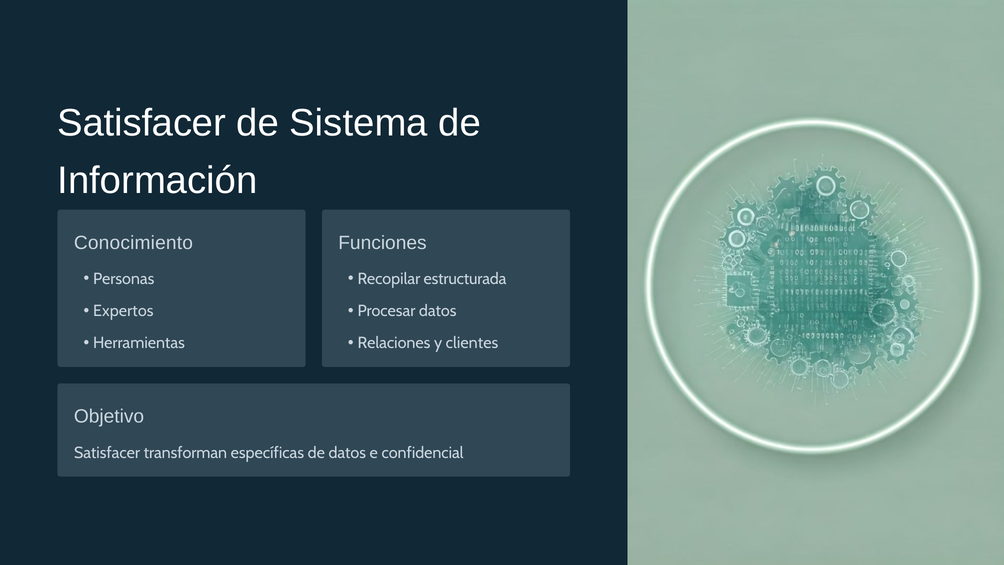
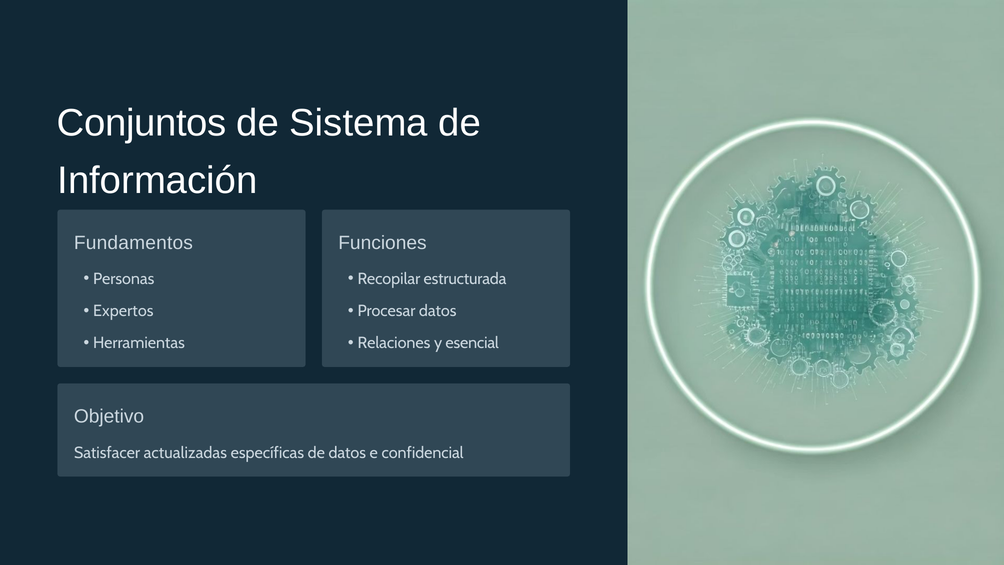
Satisfacer: Satisfacer -> Conjuntos (142, 123)
Conocimiento: Conocimiento -> Fundamentos (133, 243)
clientes: clientes -> esencial (472, 343)
transforman: transforman -> actualizadas (185, 452)
